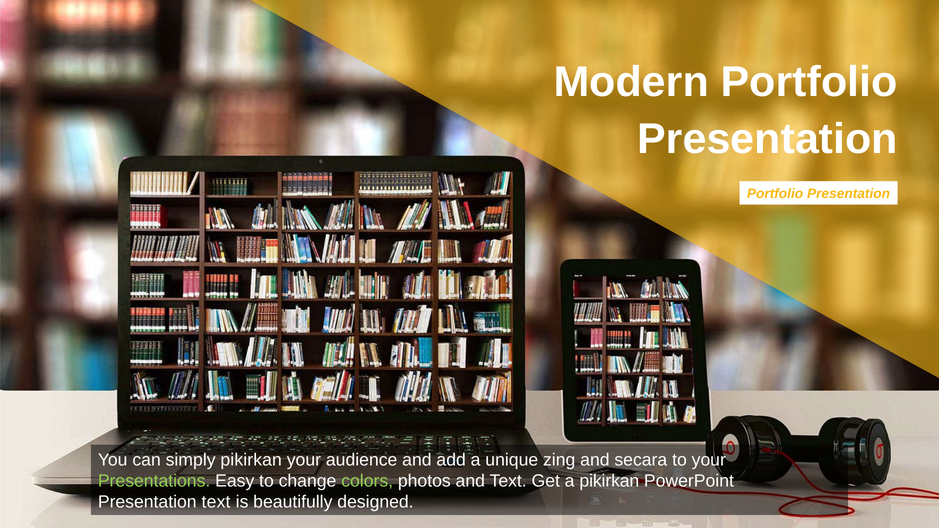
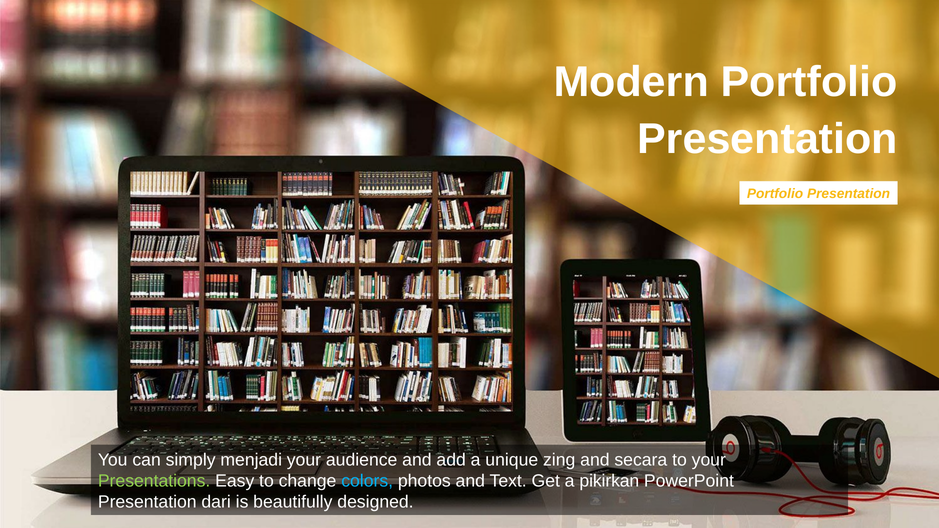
simply pikirkan: pikirkan -> menjadi (251, 460)
colors colour: light green -> light blue (367, 481)
Presentation text: text -> dari (216, 502)
